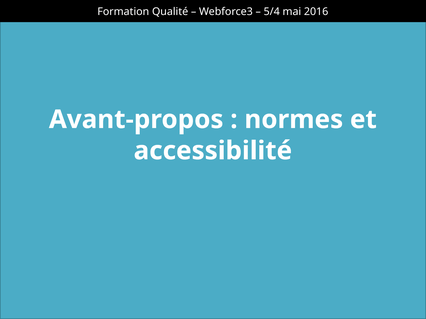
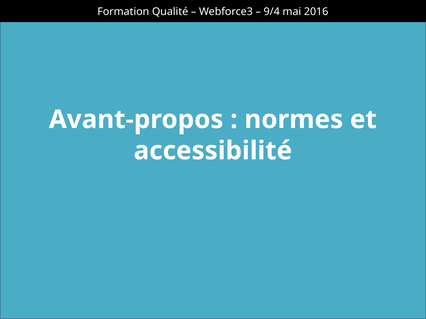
5/4: 5/4 -> 9/4 (272, 12)
